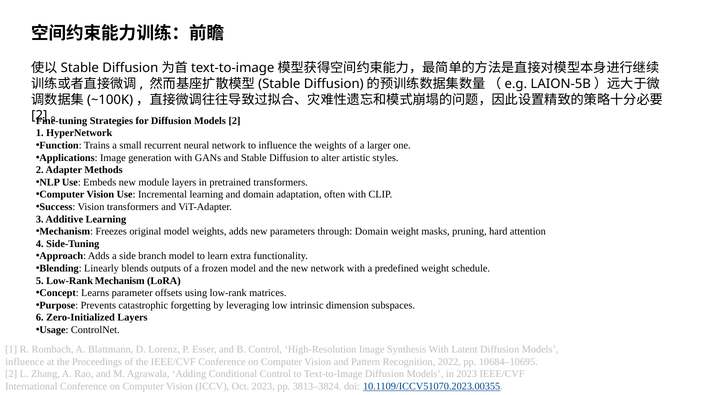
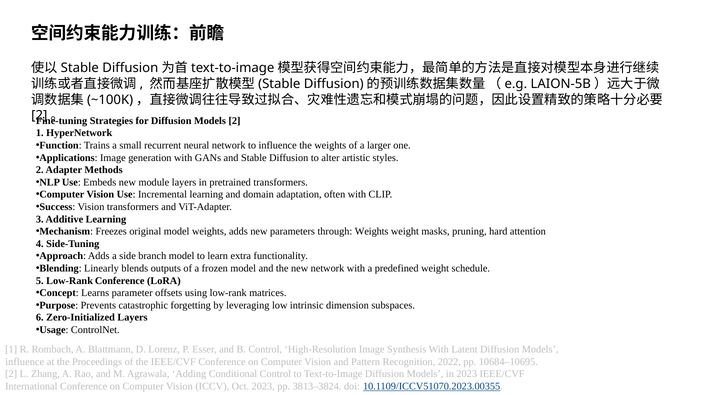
through Domain: Domain -> Weights (372, 231)
Low-Rank Mechanism: Mechanism -> Conference (120, 281)
